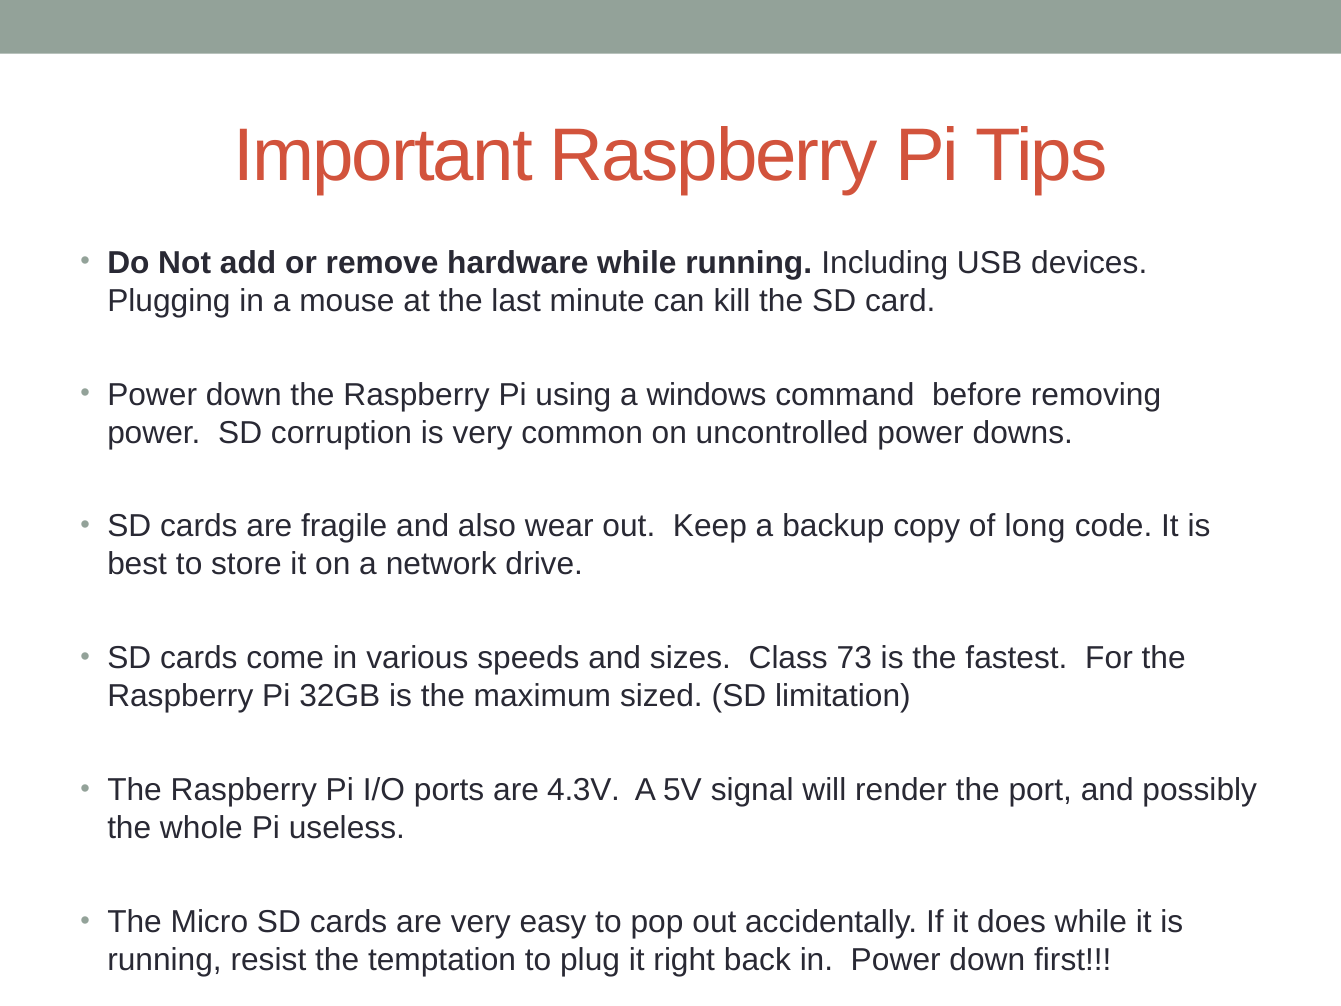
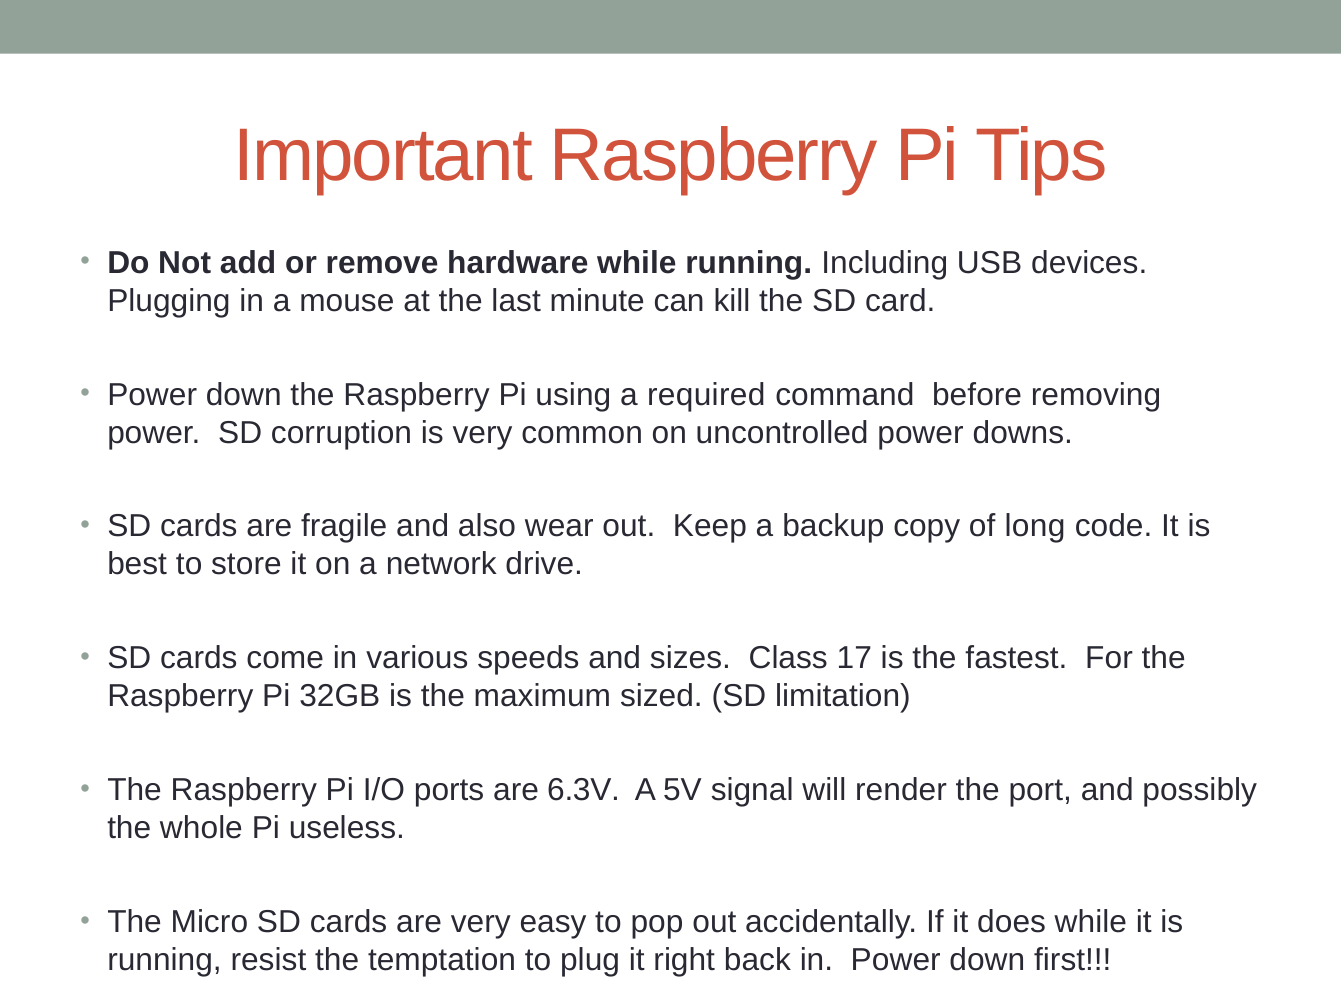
windows: windows -> required (706, 394)
73: 73 -> 17 (854, 658)
4.3V: 4.3V -> 6.3V (584, 790)
